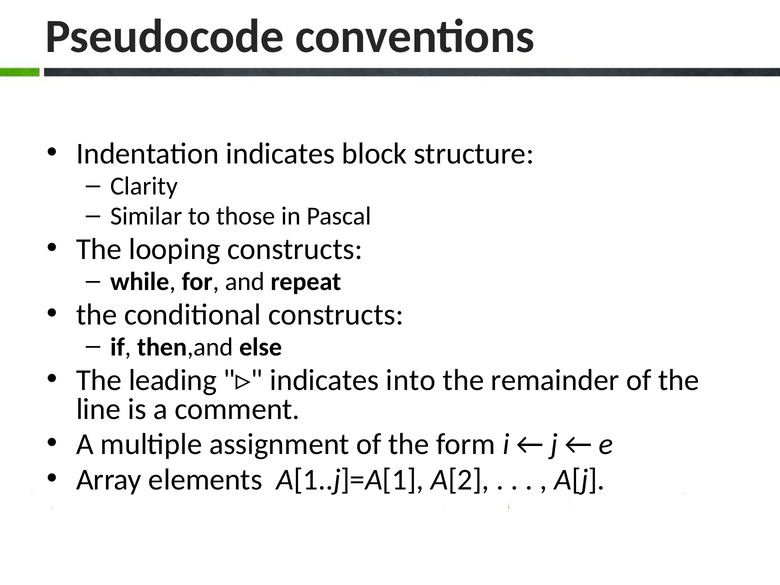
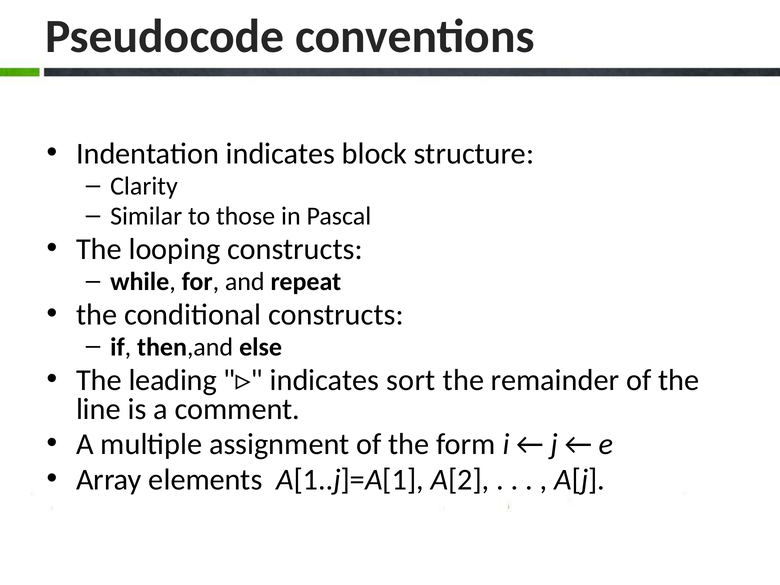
into: into -> sort (411, 380)
